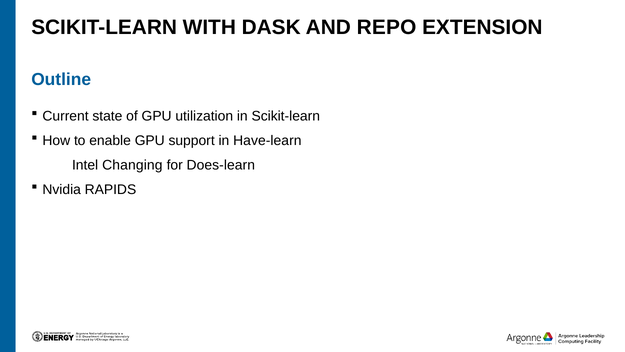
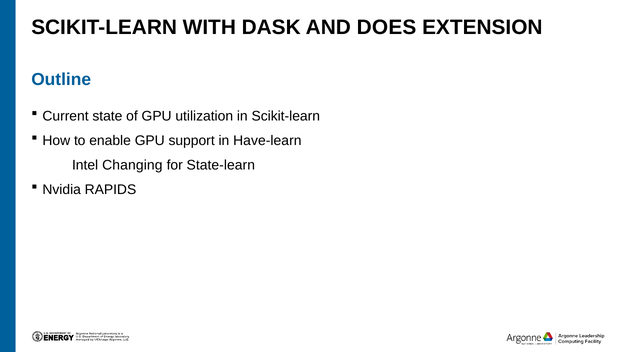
REPO: REPO -> DOES (387, 27)
Does-learn: Does-learn -> State-learn (221, 165)
